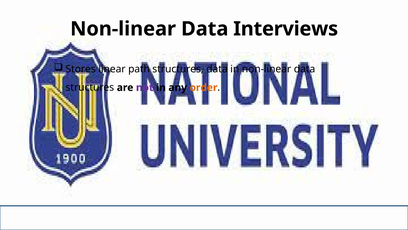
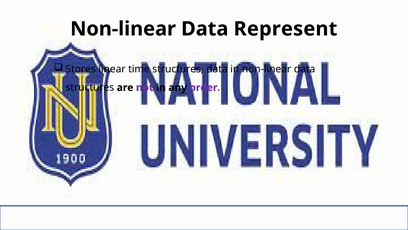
Interviews: Interviews -> Represent (285, 29)
path: path -> time (139, 69)
order colour: orange -> purple (204, 87)
